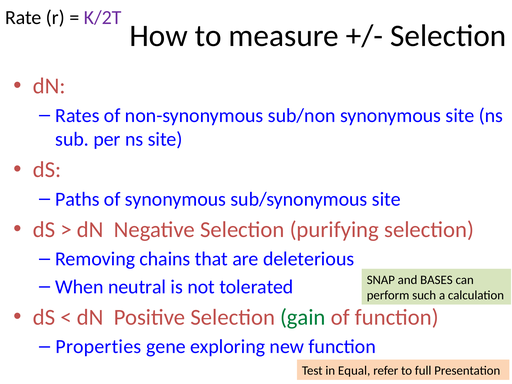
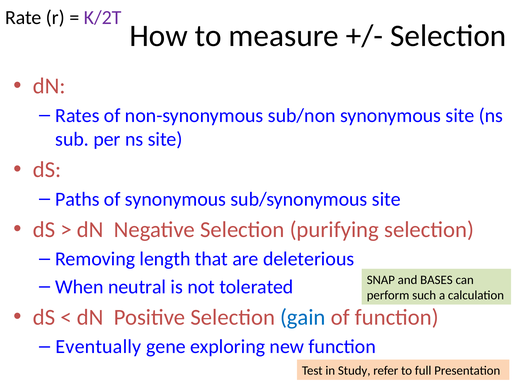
chains: chains -> length (165, 259)
gain colour: green -> blue (303, 317)
Properties: Properties -> Eventually (98, 347)
Equal: Equal -> Study (354, 371)
